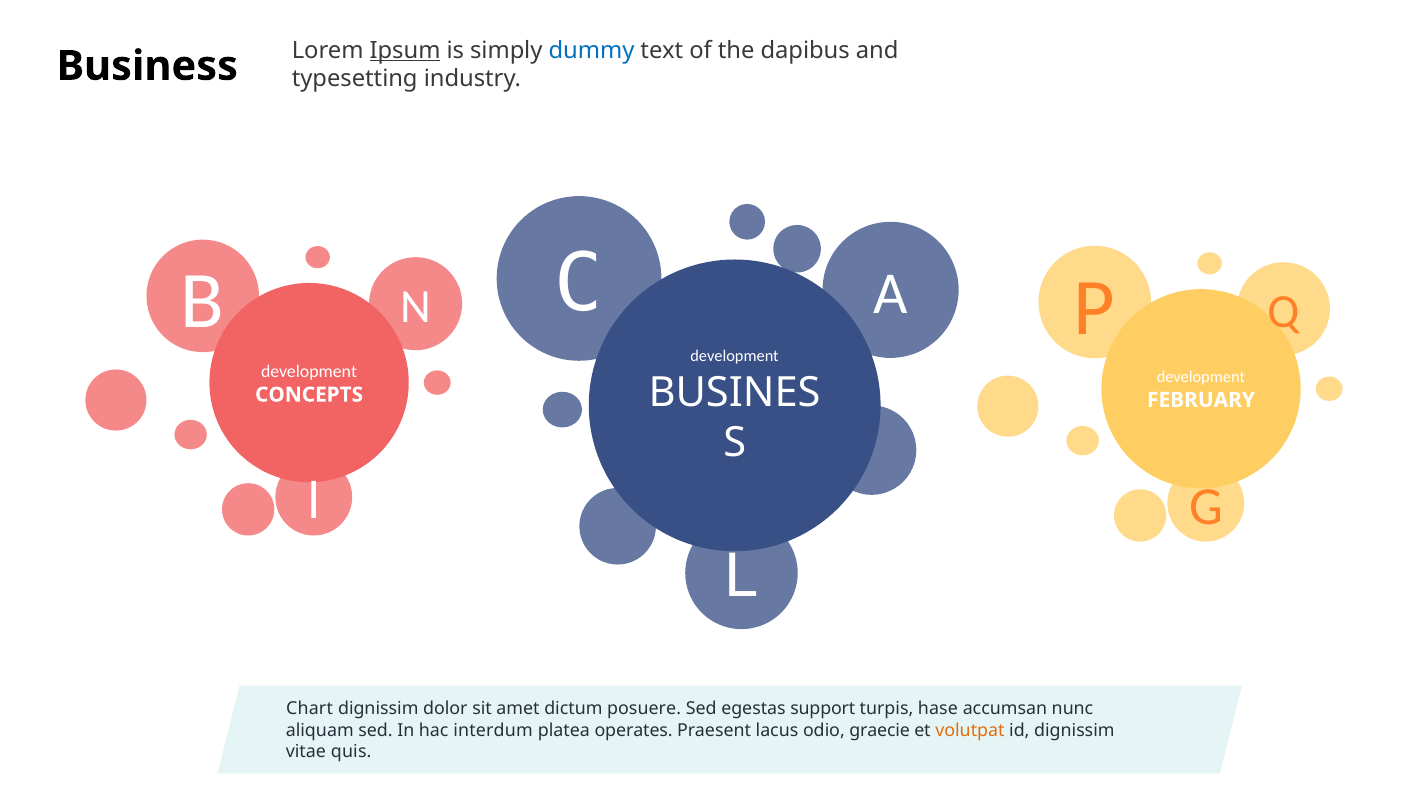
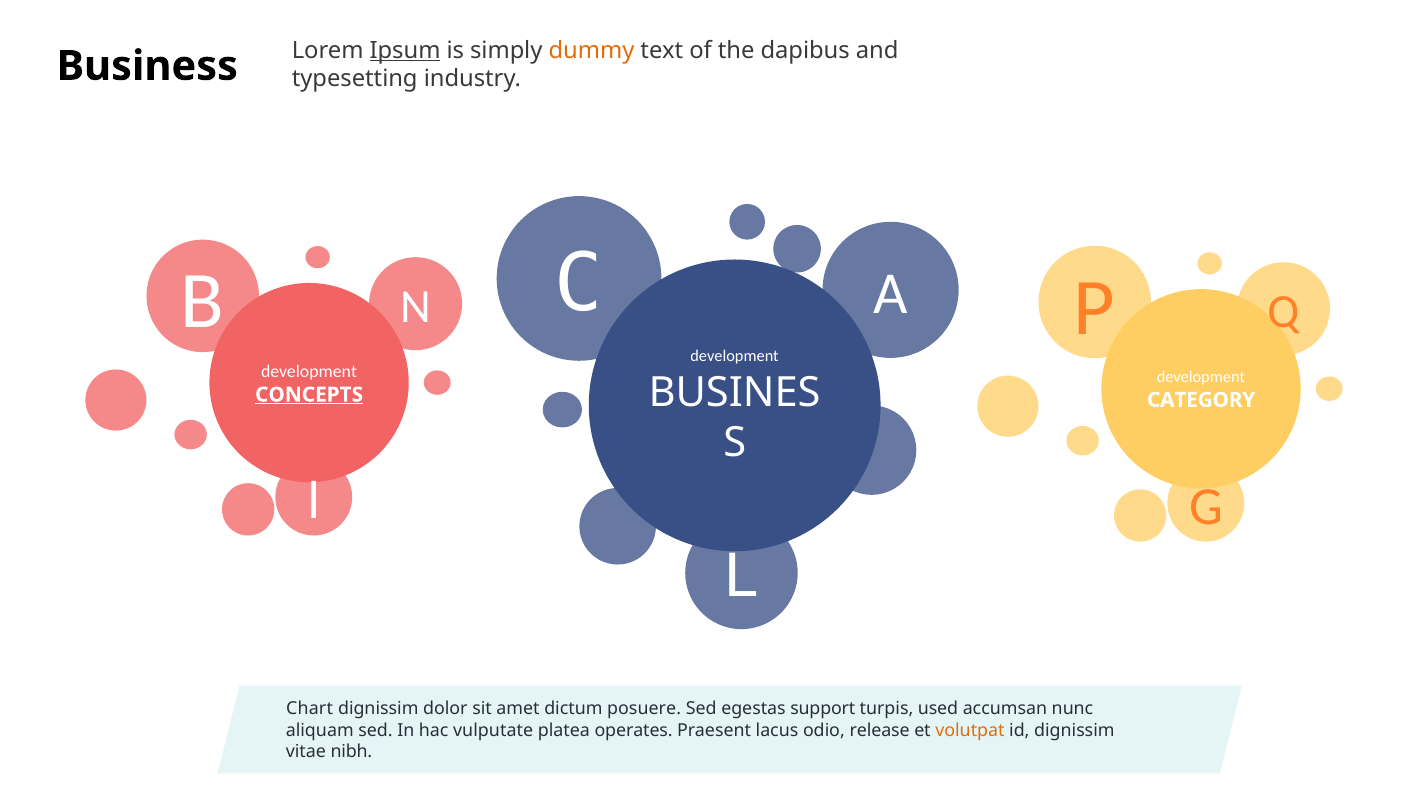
dummy colour: blue -> orange (592, 51)
CONCEPTS underline: none -> present (309, 395)
FEBRUARY: FEBRUARY -> CATEGORY (1201, 400)
hase: hase -> used (938, 709)
interdum: interdum -> vulputate (493, 731)
graecie: graecie -> release (880, 731)
quis: quis -> nibh (351, 752)
